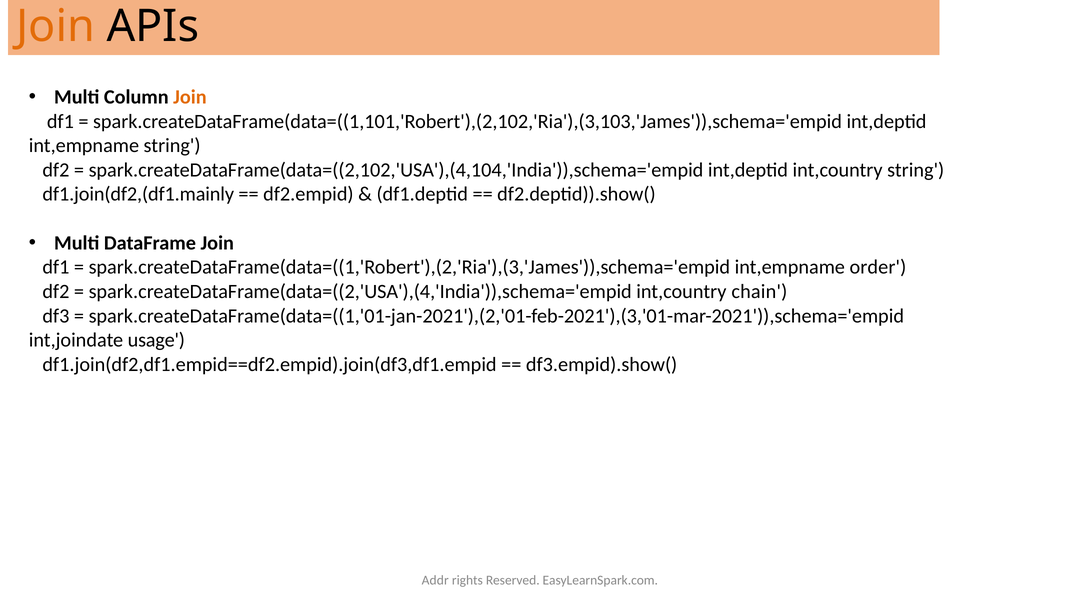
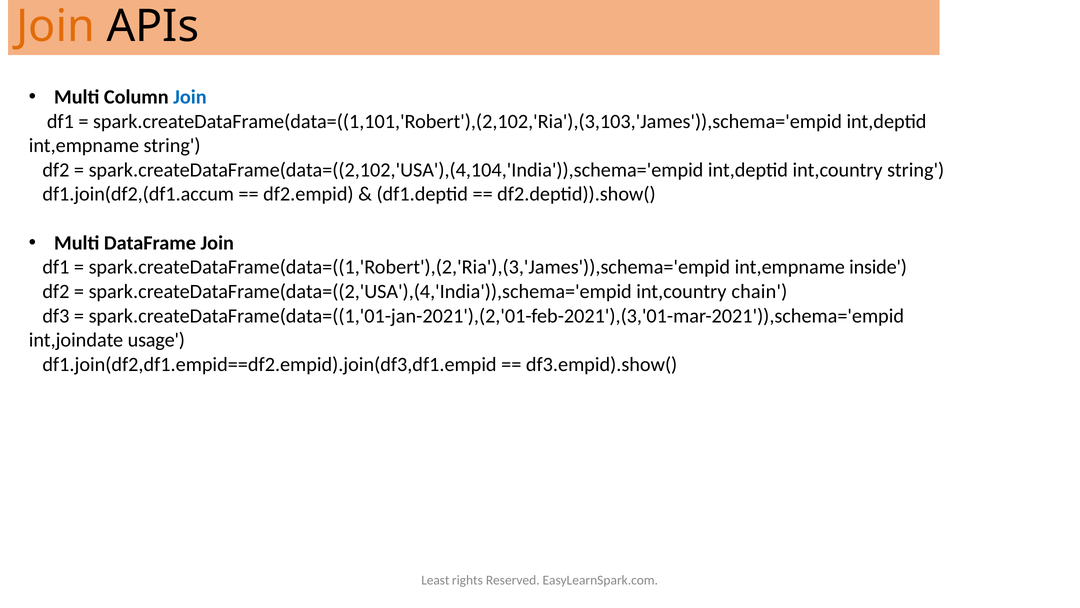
Join colour: orange -> blue (190, 97)
df1.join(df2,(df1.mainly: df1.join(df2,(df1.mainly -> df1.join(df2,(df1.accum (138, 194)
order: order -> inside (878, 267)
Addr: Addr -> Least (435, 580)
